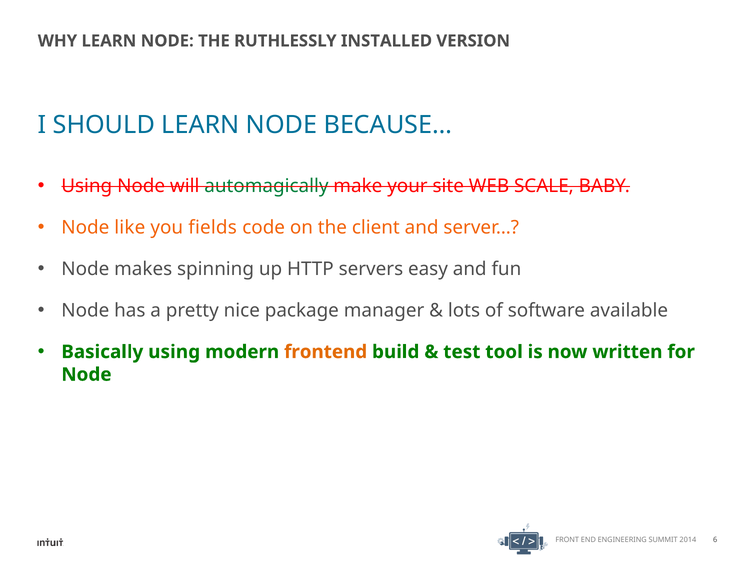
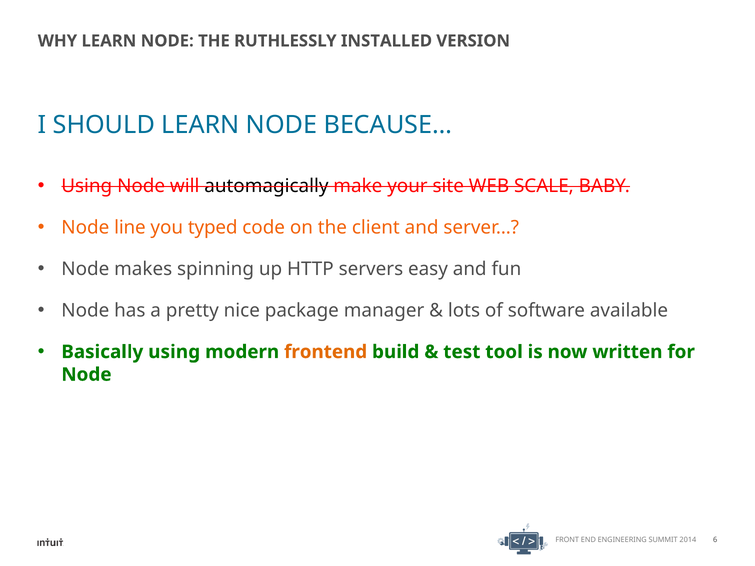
automagically colour: green -> black (266, 186)
like: like -> line (130, 227)
fields: fields -> typed (213, 227)
